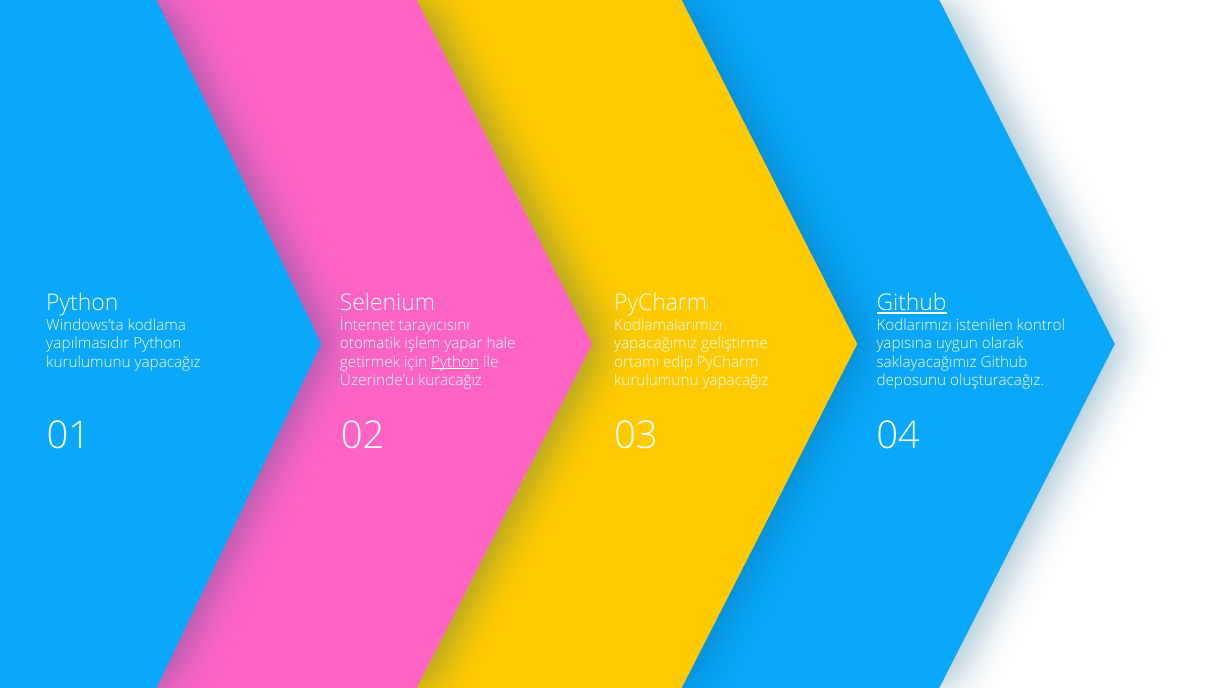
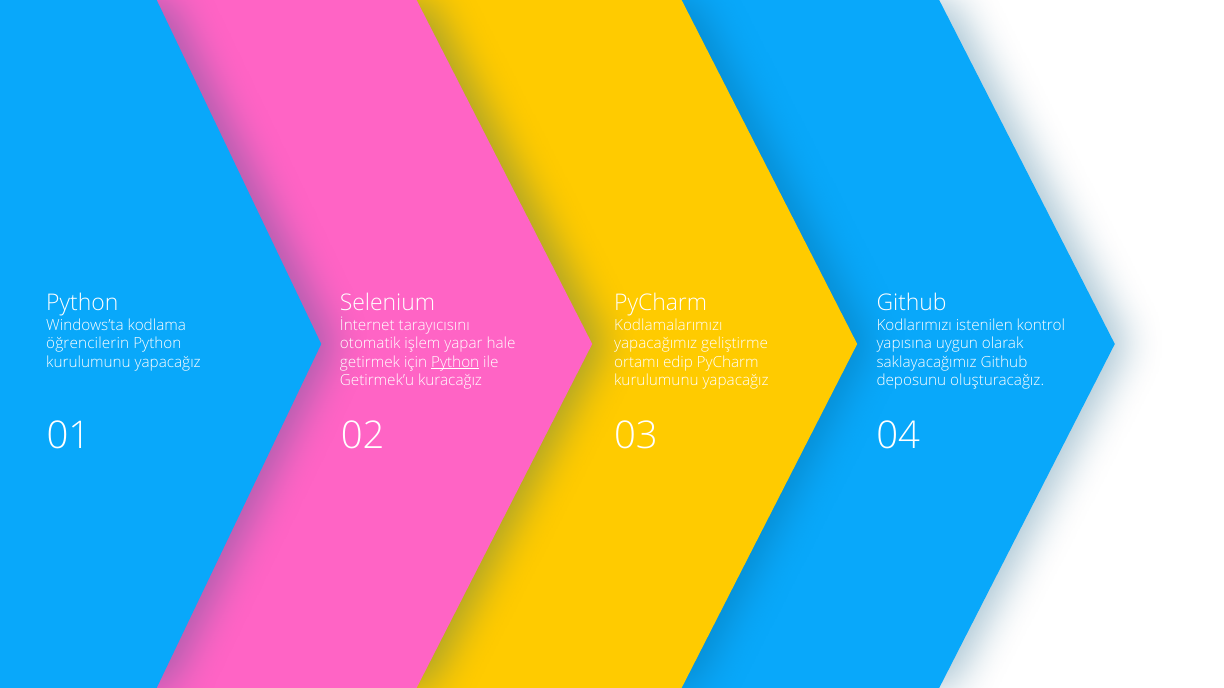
Github underline: present -> none (912, 303)
yapılmasıdır: yapılmasıdır -> öğrencilerin (88, 344)
Üzerinde’u: Üzerinde’u -> Getirmek’u (377, 381)
